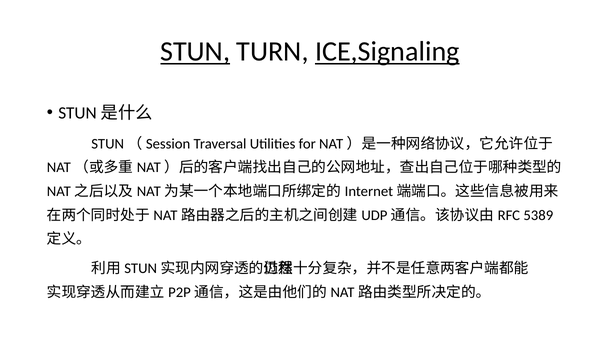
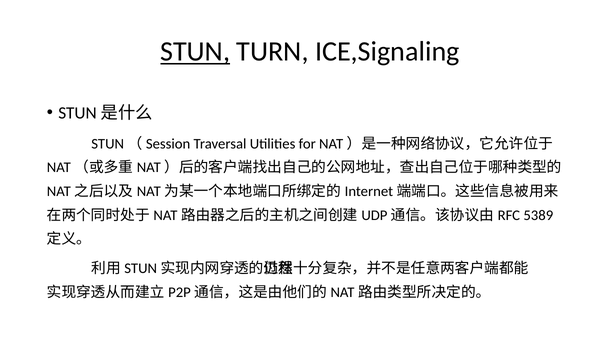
ICE,Signaling underline: present -> none (387, 52)
